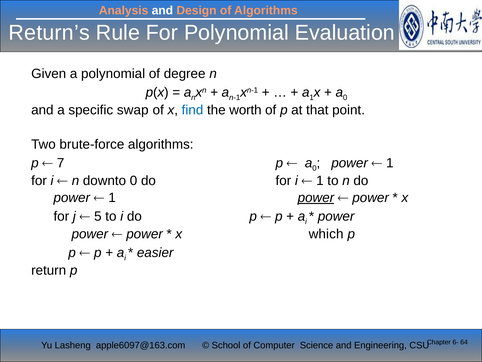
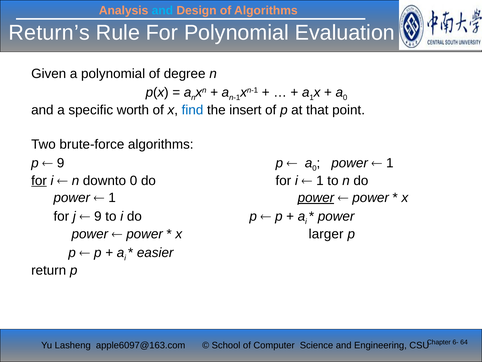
and colour: white -> light blue (162, 10)
swap: swap -> worth (133, 110)
worth: worth -> insert (245, 110)
7: 7 -> 9 (61, 163)
for underline: none -> present (39, 180)
5: 5 -> 9 (98, 216)
which: which -> larger (326, 234)
